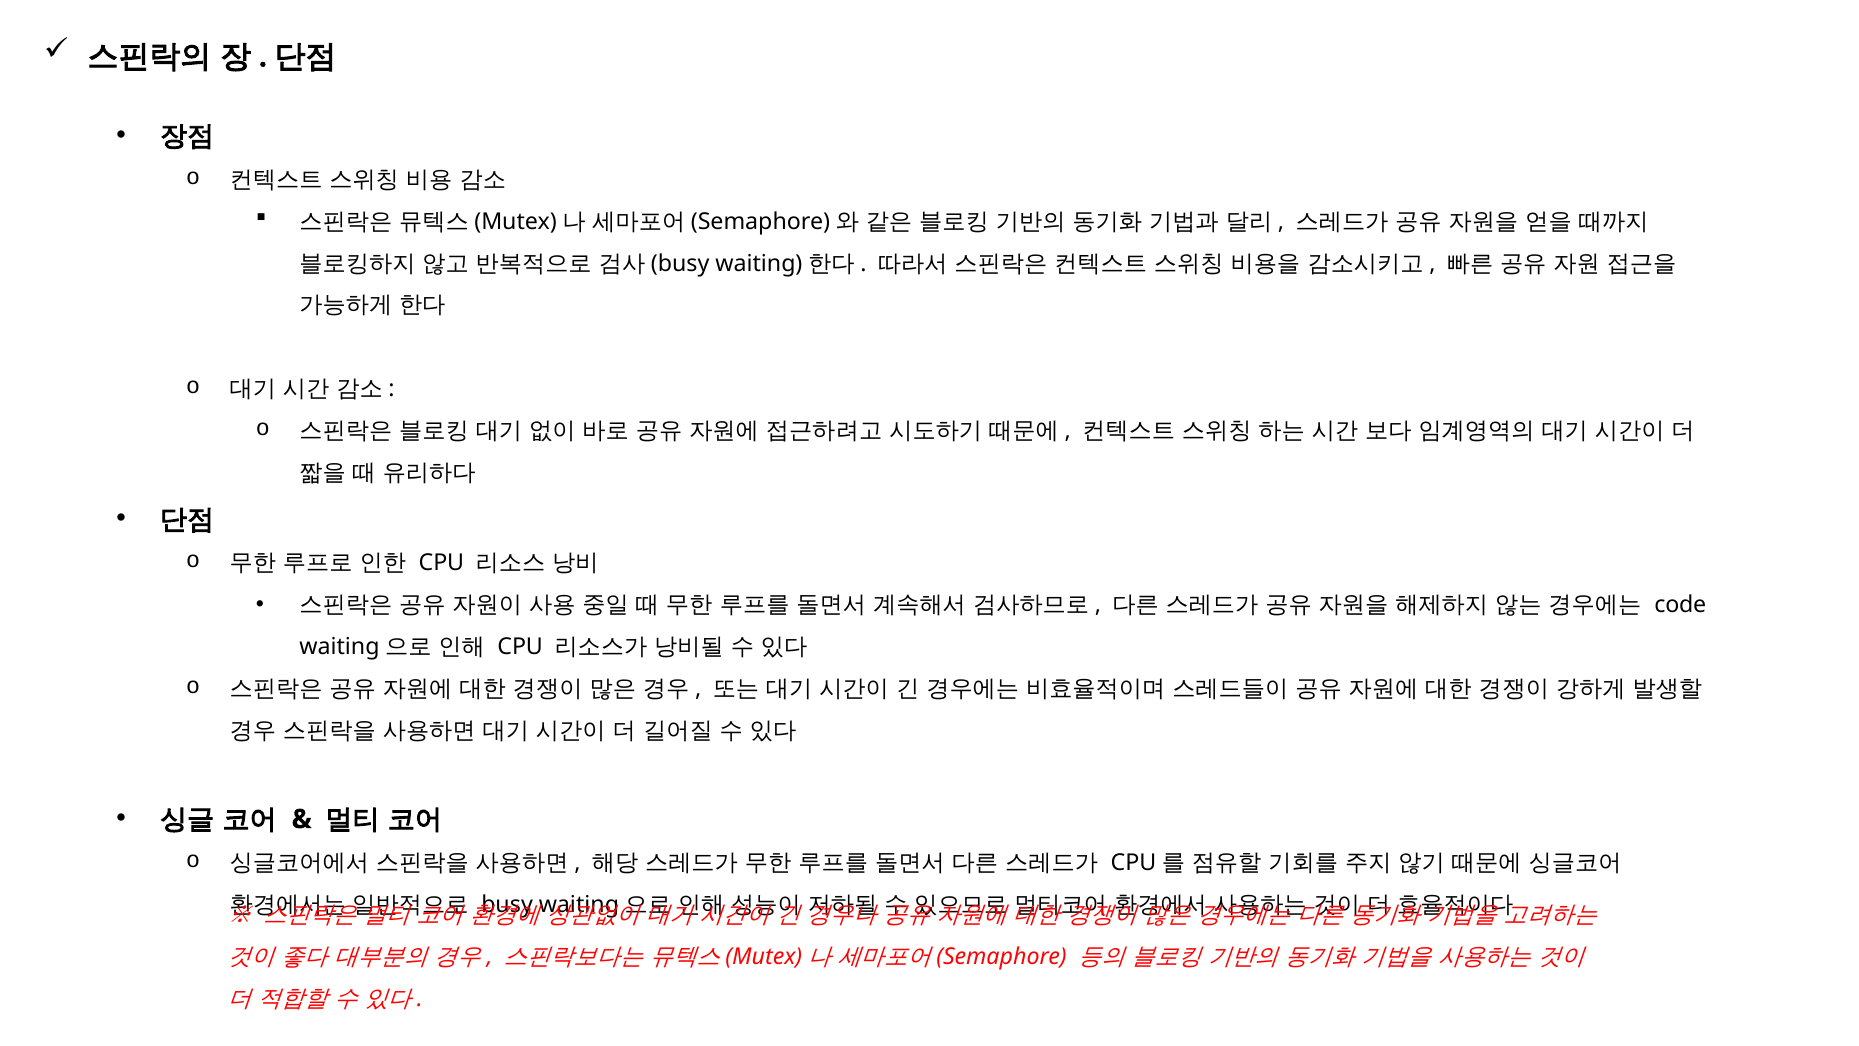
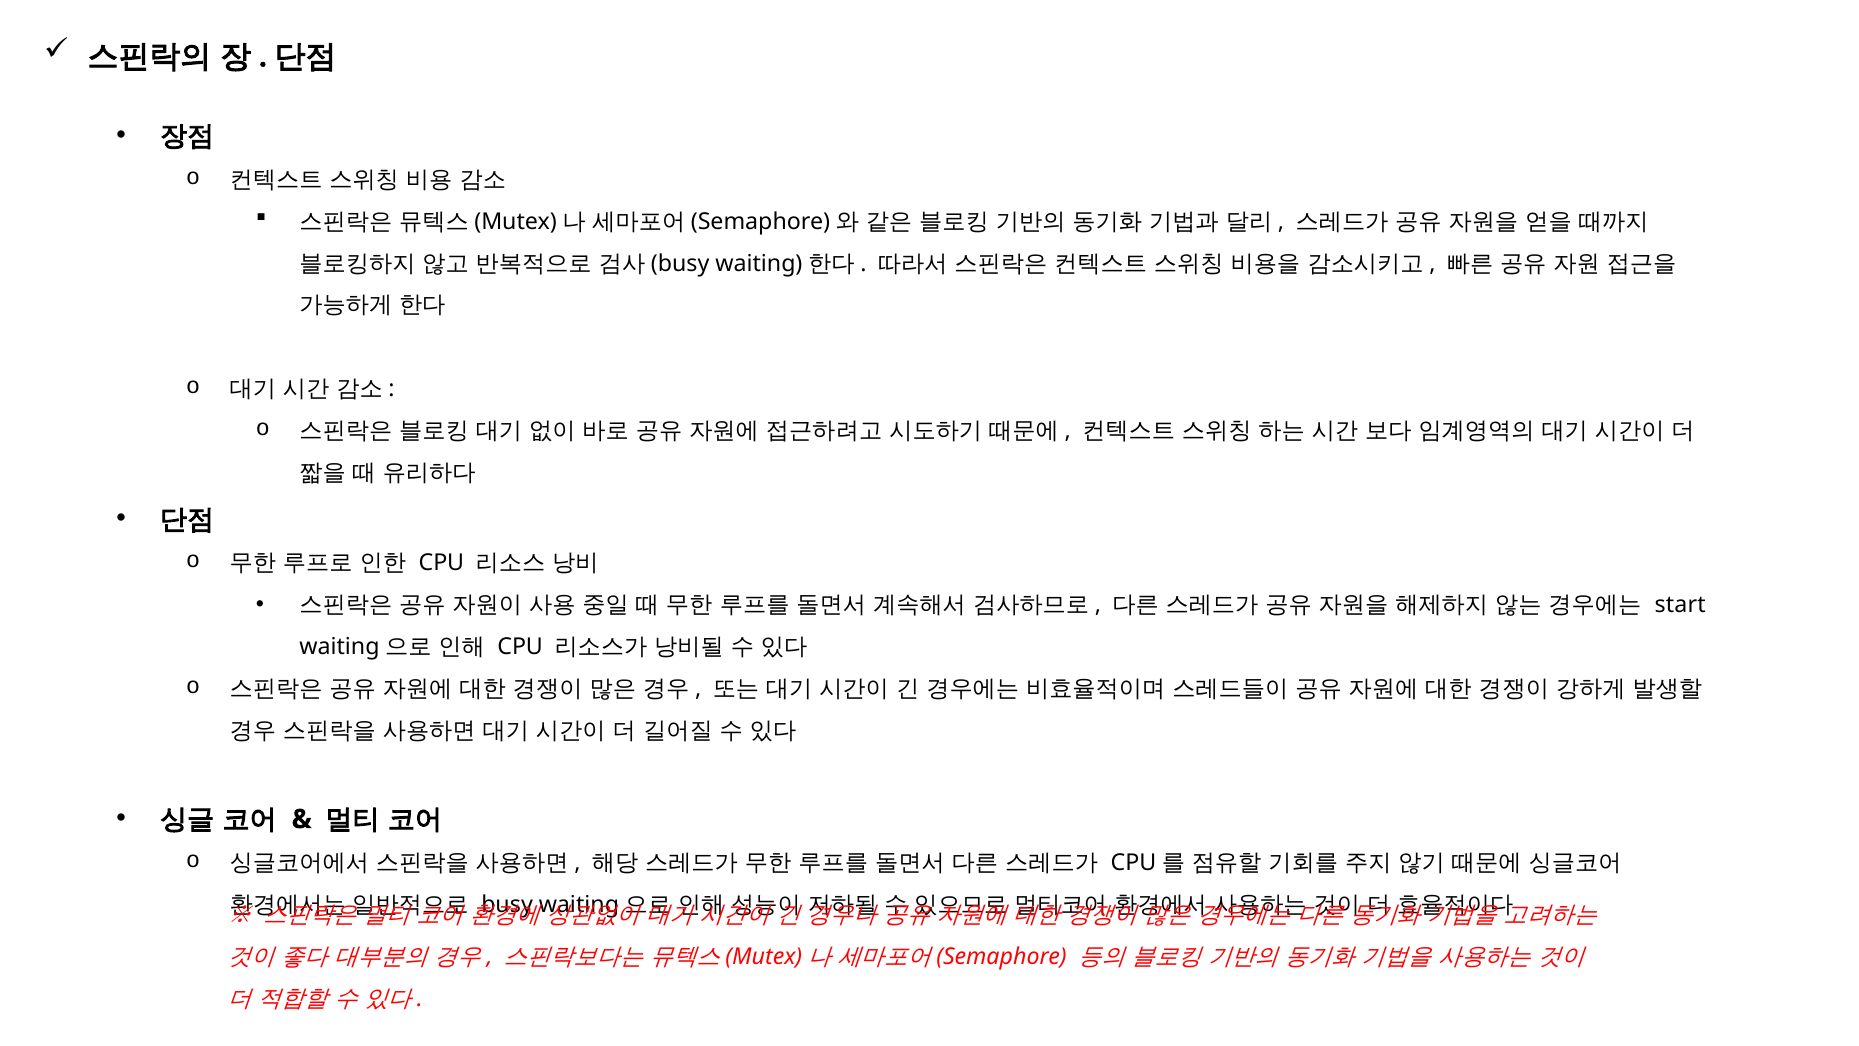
code: code -> start (1680, 605)
